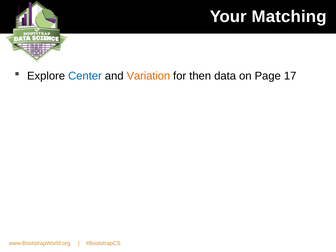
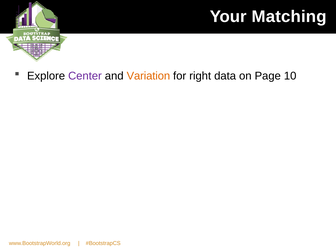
Center colour: blue -> purple (85, 76)
then: then -> right (200, 76)
17: 17 -> 10 (290, 76)
